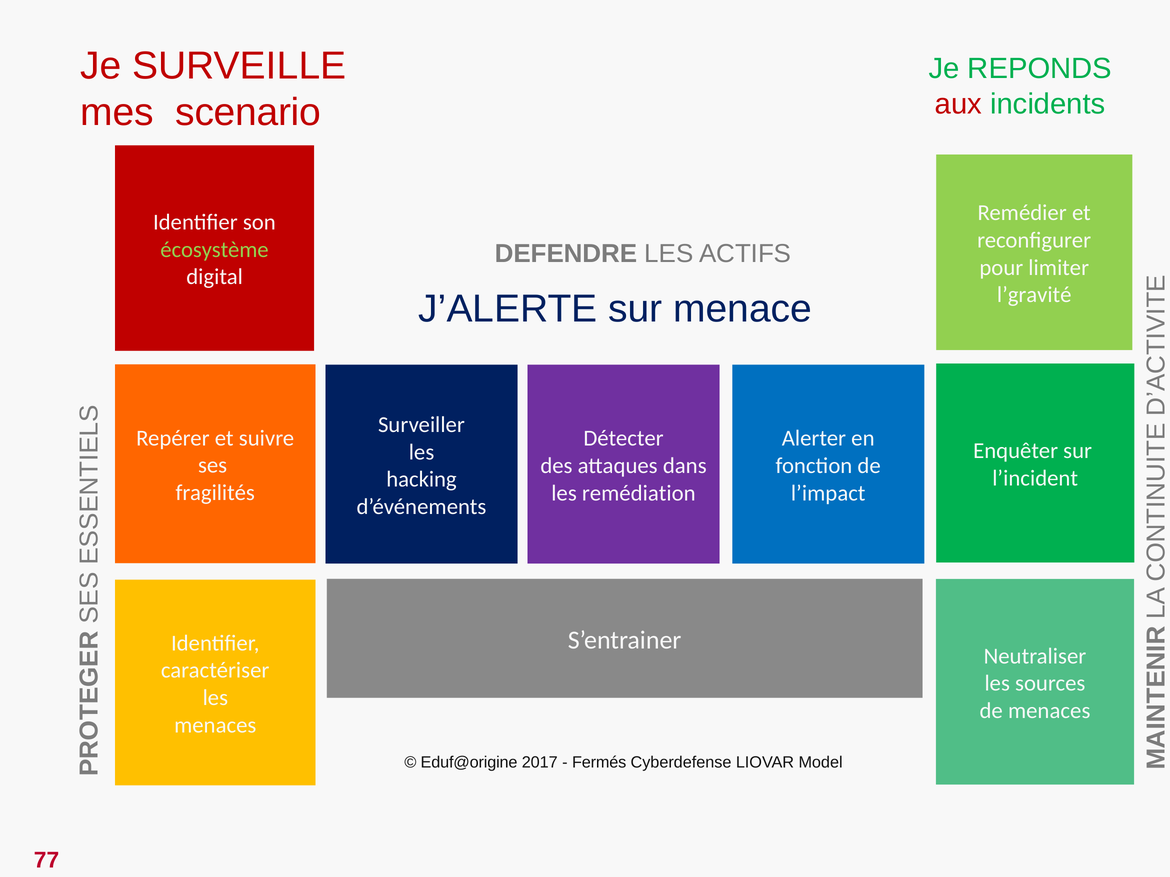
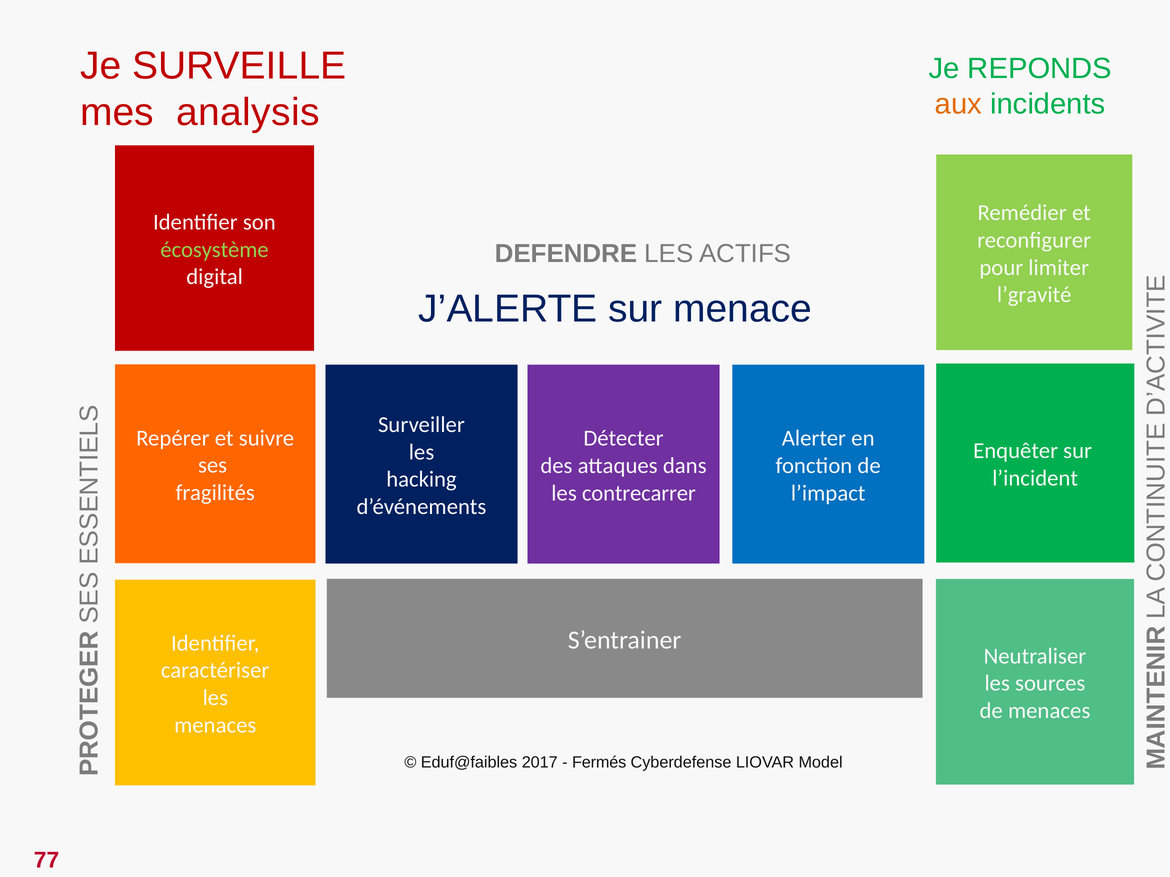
aux colour: red -> orange (959, 104)
scenario: scenario -> analysis (248, 113)
remédiation: remédiation -> contrecarrer (639, 493)
Eduf@origine: Eduf@origine -> Eduf@faibles (469, 763)
